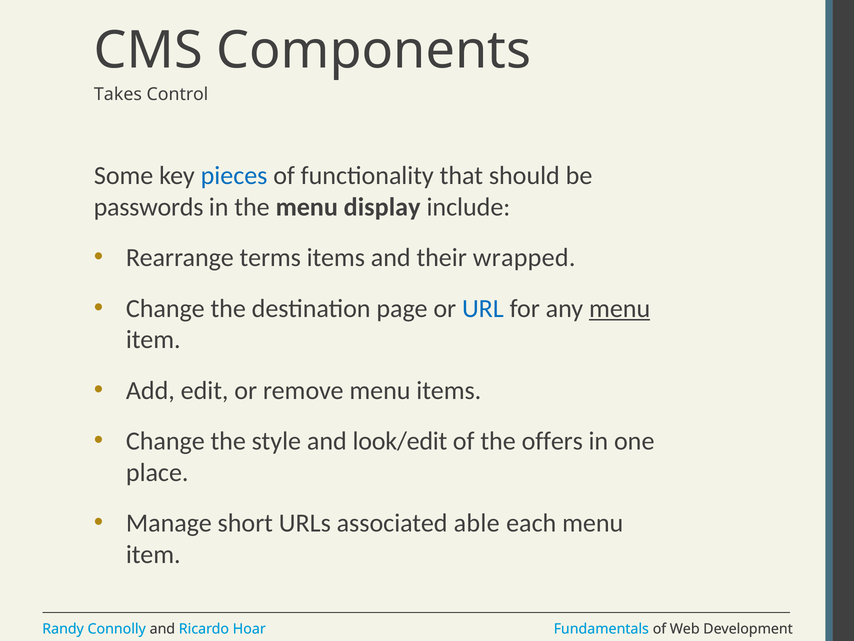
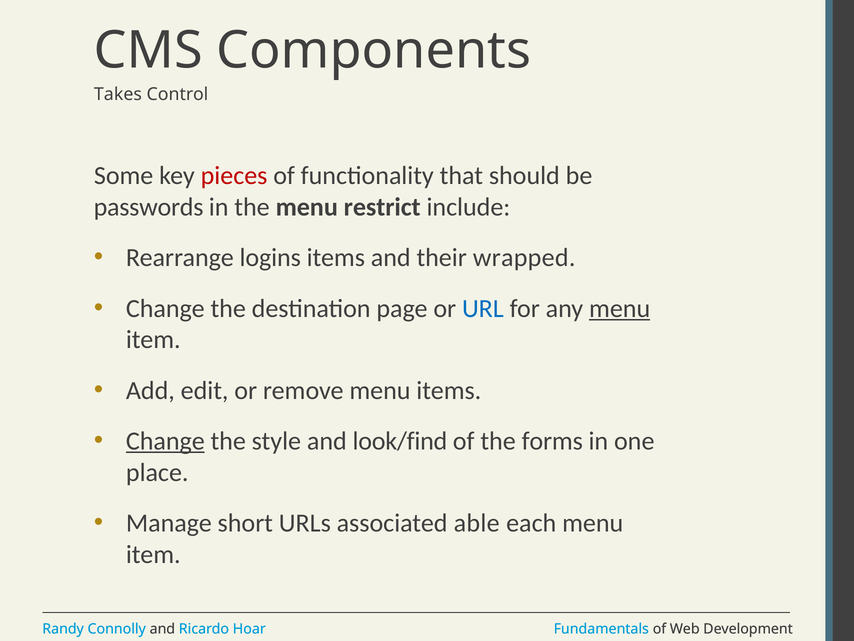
pieces colour: blue -> red (234, 175)
display: display -> restrict (382, 207)
terms: terms -> logins (270, 257)
Change underline: none -> present (165, 441)
look/edit: look/edit -> look/find (400, 441)
offers: offers -> forms (552, 441)
